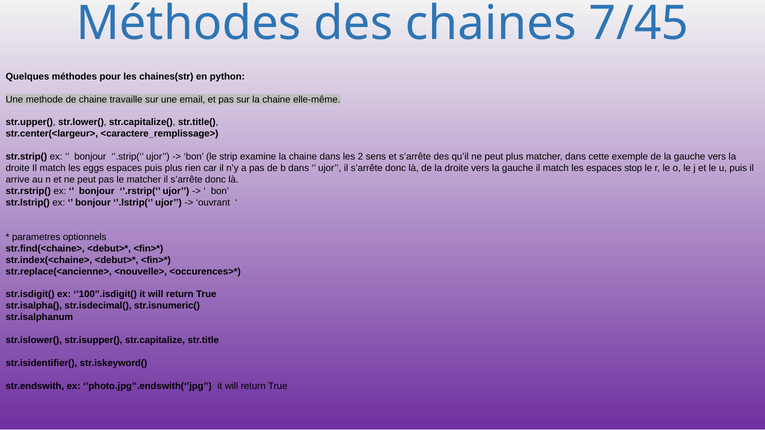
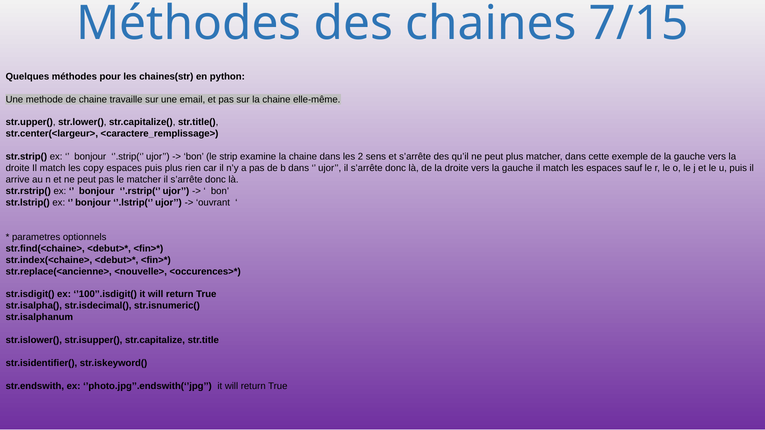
7/45: 7/45 -> 7/15 (639, 24)
eggs: eggs -> copy (93, 168)
stop: stop -> sauf (633, 168)
